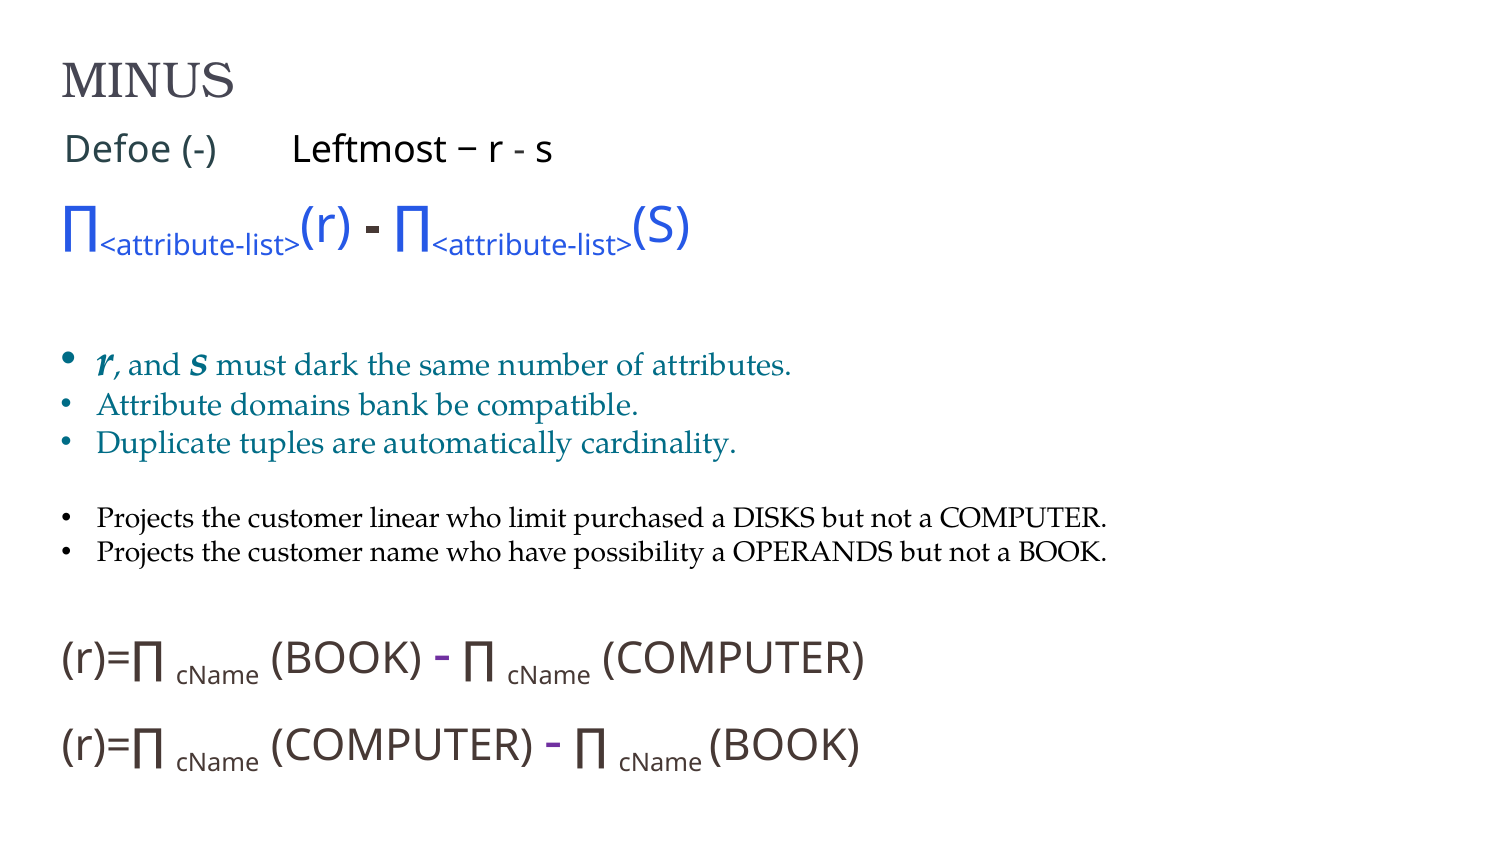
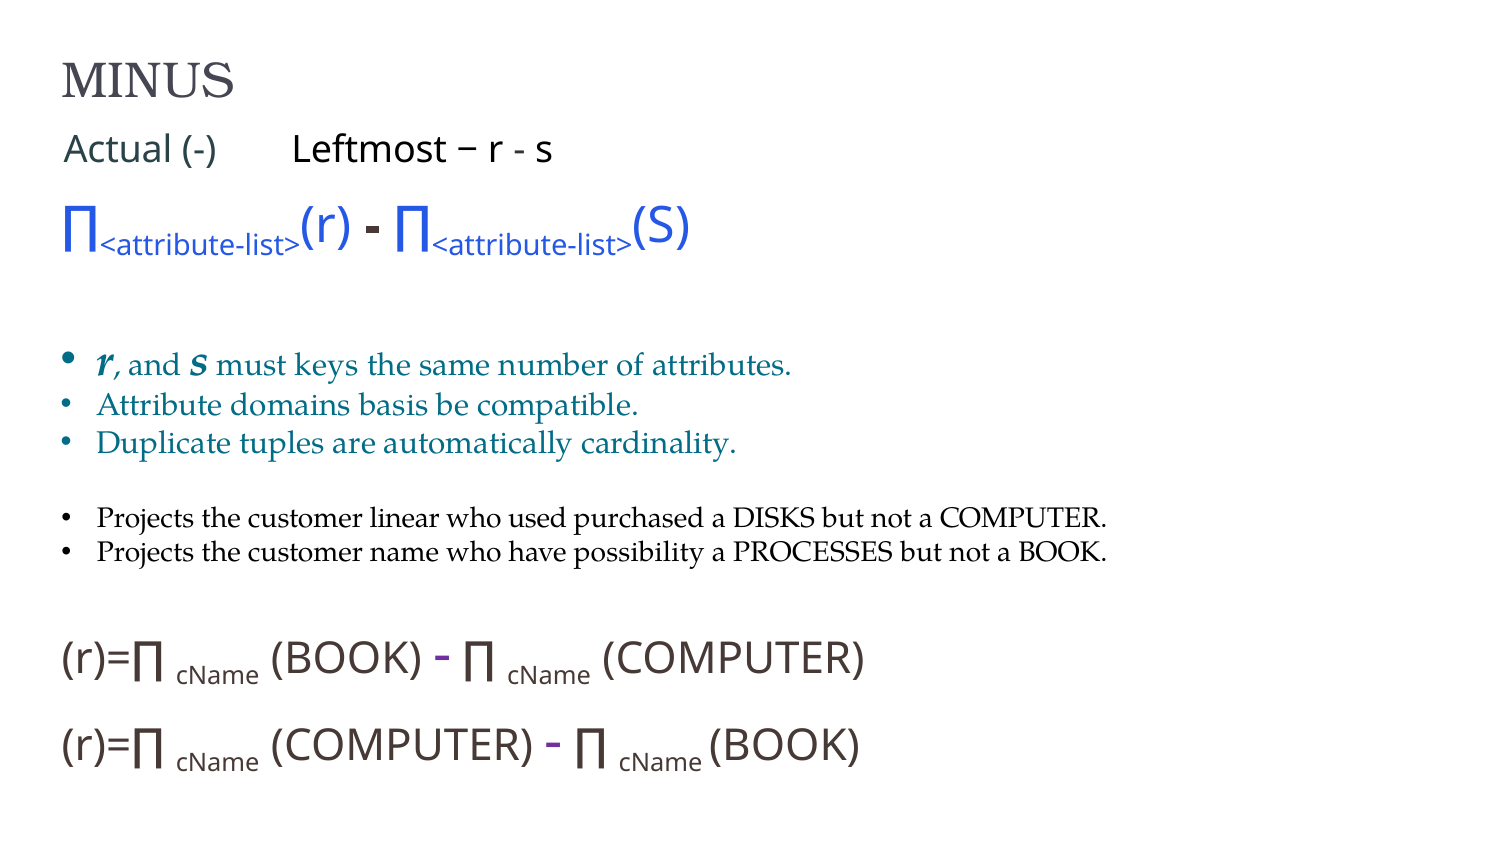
Defoe: Defoe -> Actual (118, 150)
dark: dark -> keys (327, 365)
bank: bank -> basis (394, 405)
limit: limit -> used (538, 519)
OPERANDS: OPERANDS -> PROCESSES (813, 553)
